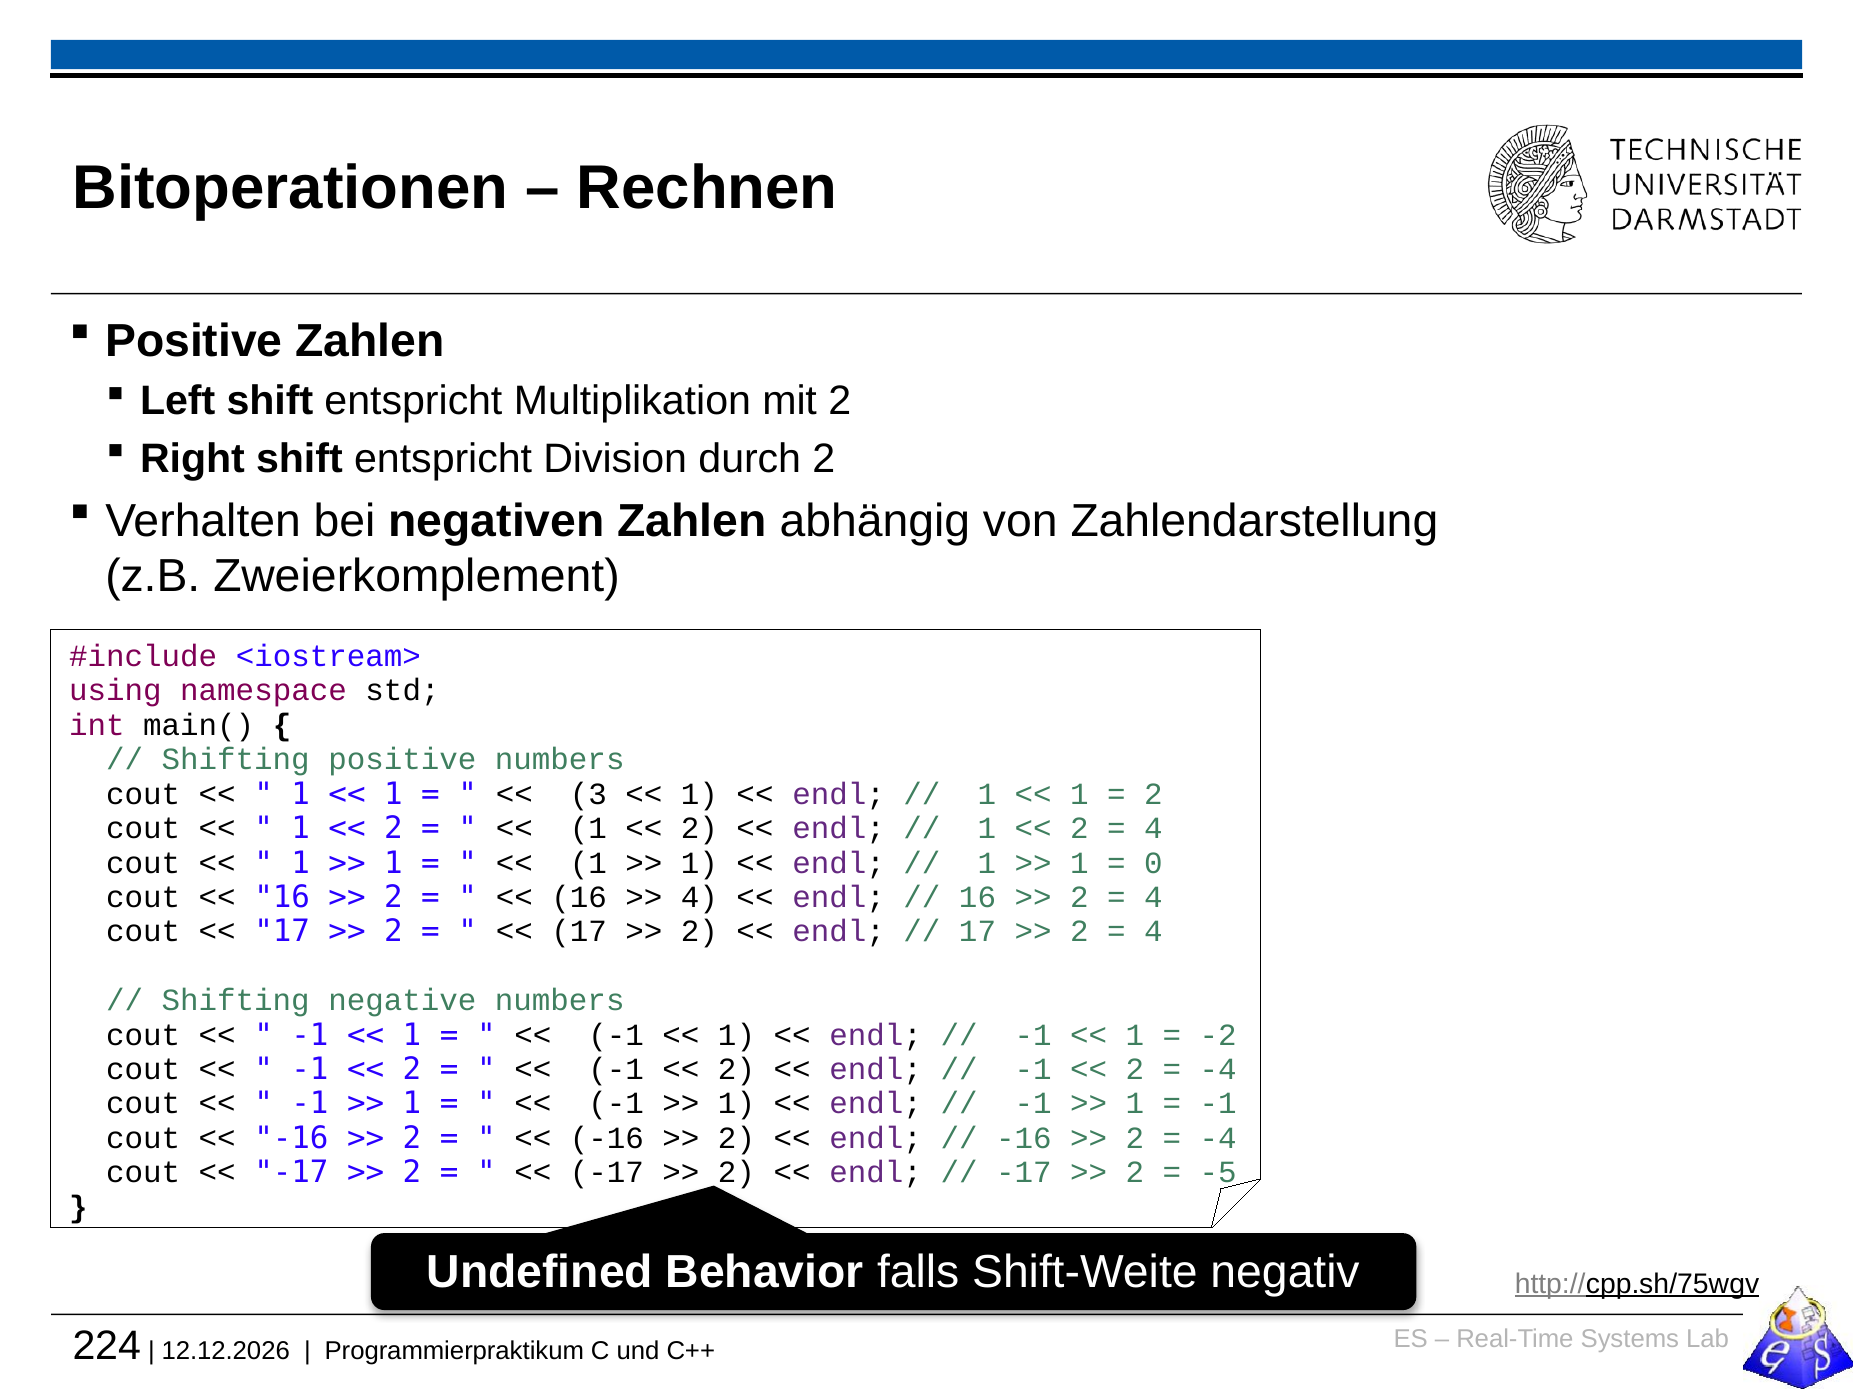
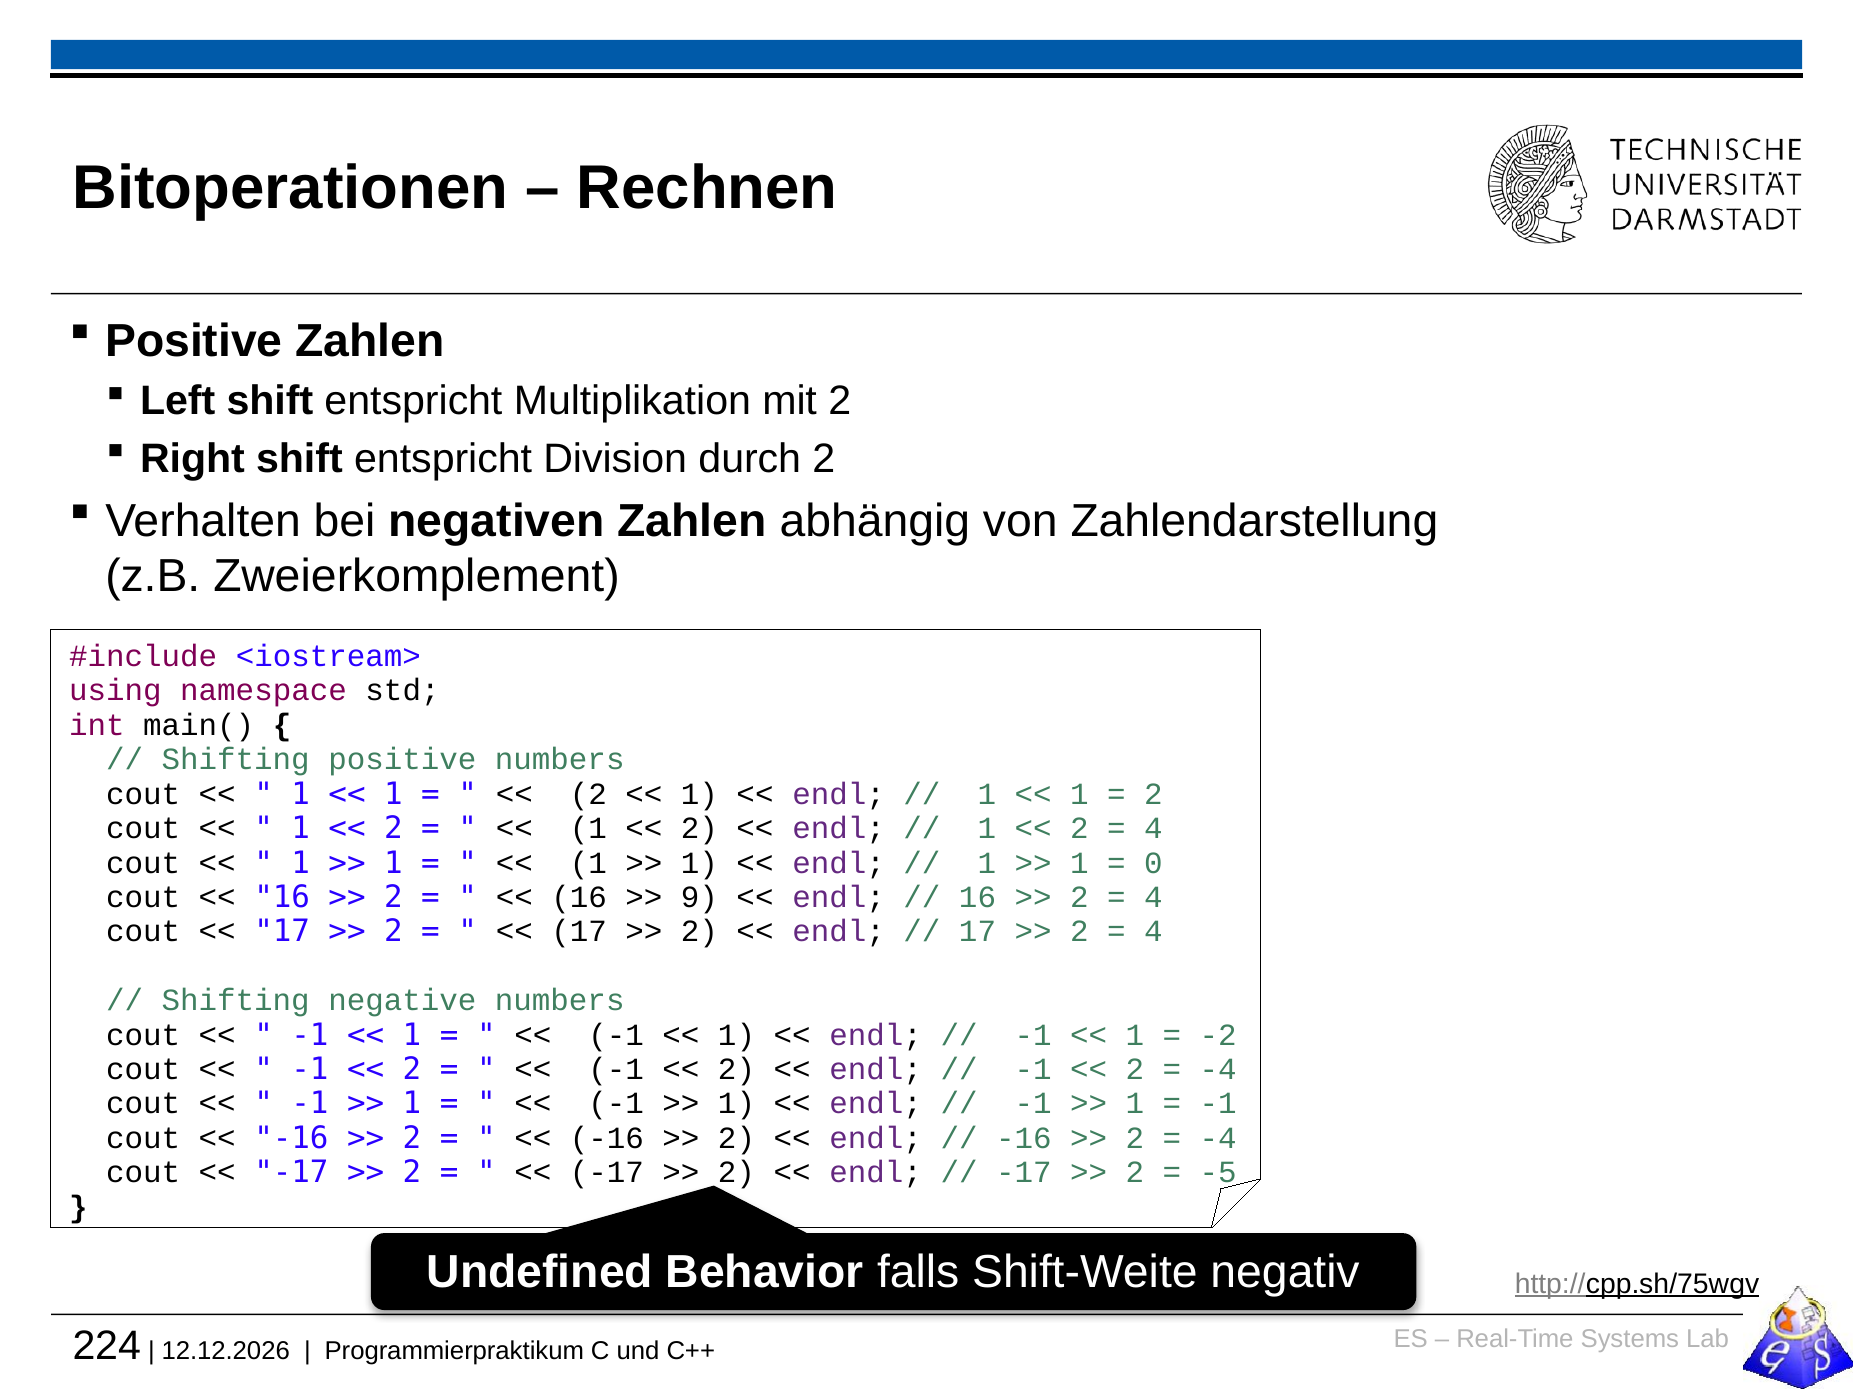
3: 3 -> 2 (588, 794)
4: 4 -> 9 (699, 898)
